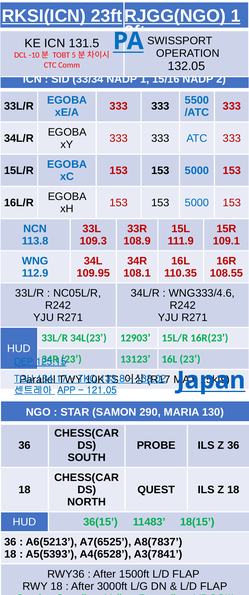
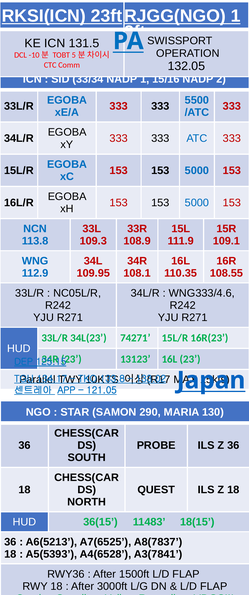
12903: 12903 -> 74271 (135, 338)
